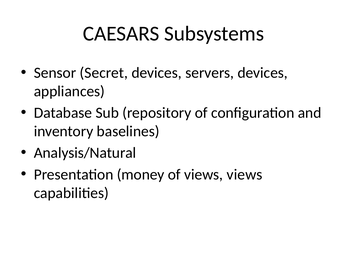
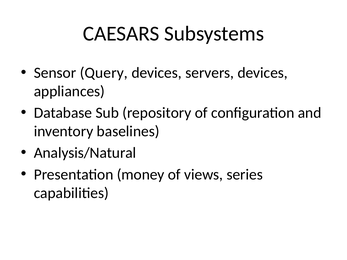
Secret: Secret -> Query (104, 73)
views views: views -> series (245, 175)
